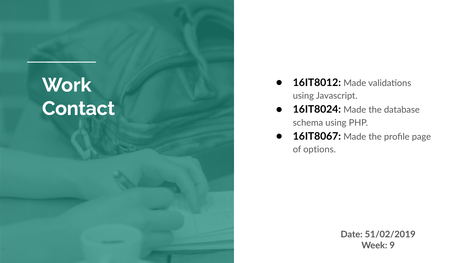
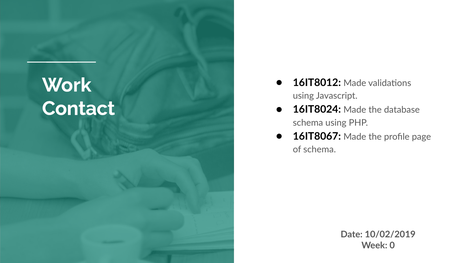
of options: options -> schema (320, 150)
51/02/2019: 51/02/2019 -> 10/02/2019 (390, 235)
9: 9 -> 0 (392, 246)
